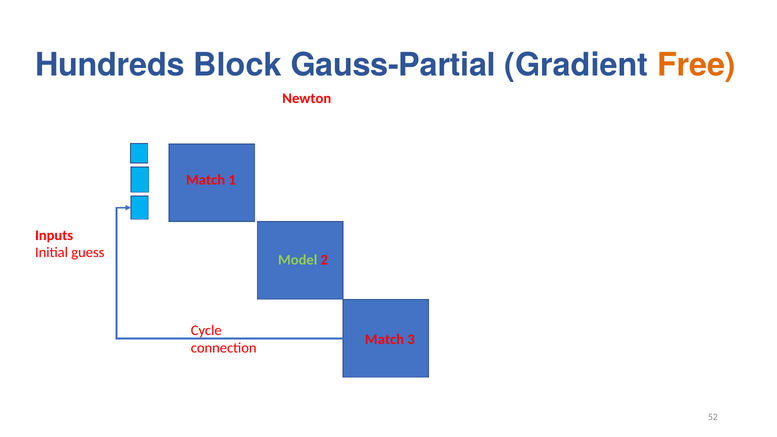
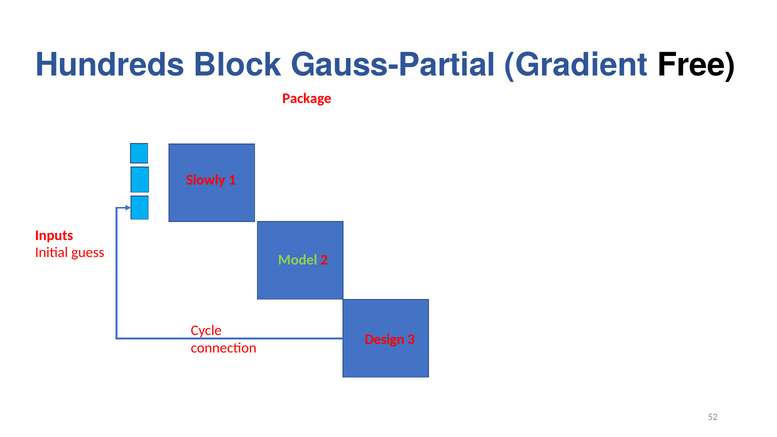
Free colour: orange -> black (696, 65)
Newton: Newton -> Package (307, 99)
Match: Match -> Slowly (206, 180)
Match: Match -> Design (385, 339)
